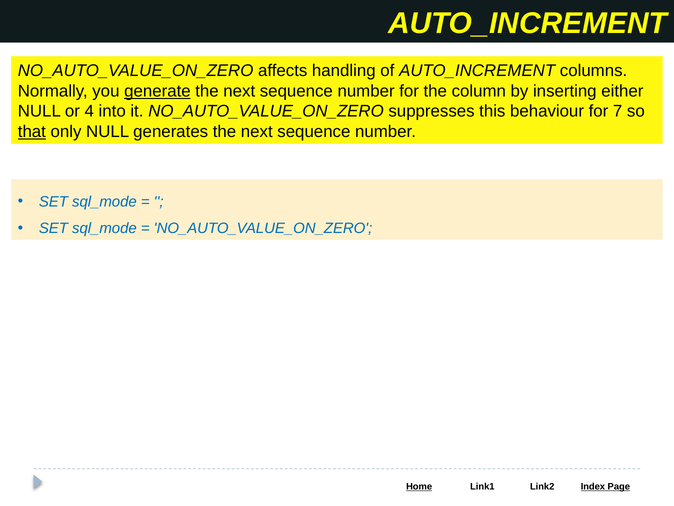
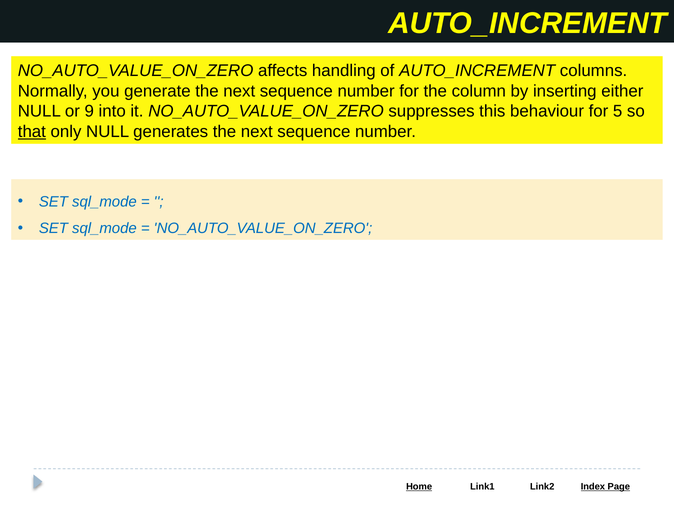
generate underline: present -> none (157, 91)
4: 4 -> 9 (89, 111)
7: 7 -> 5 (618, 111)
